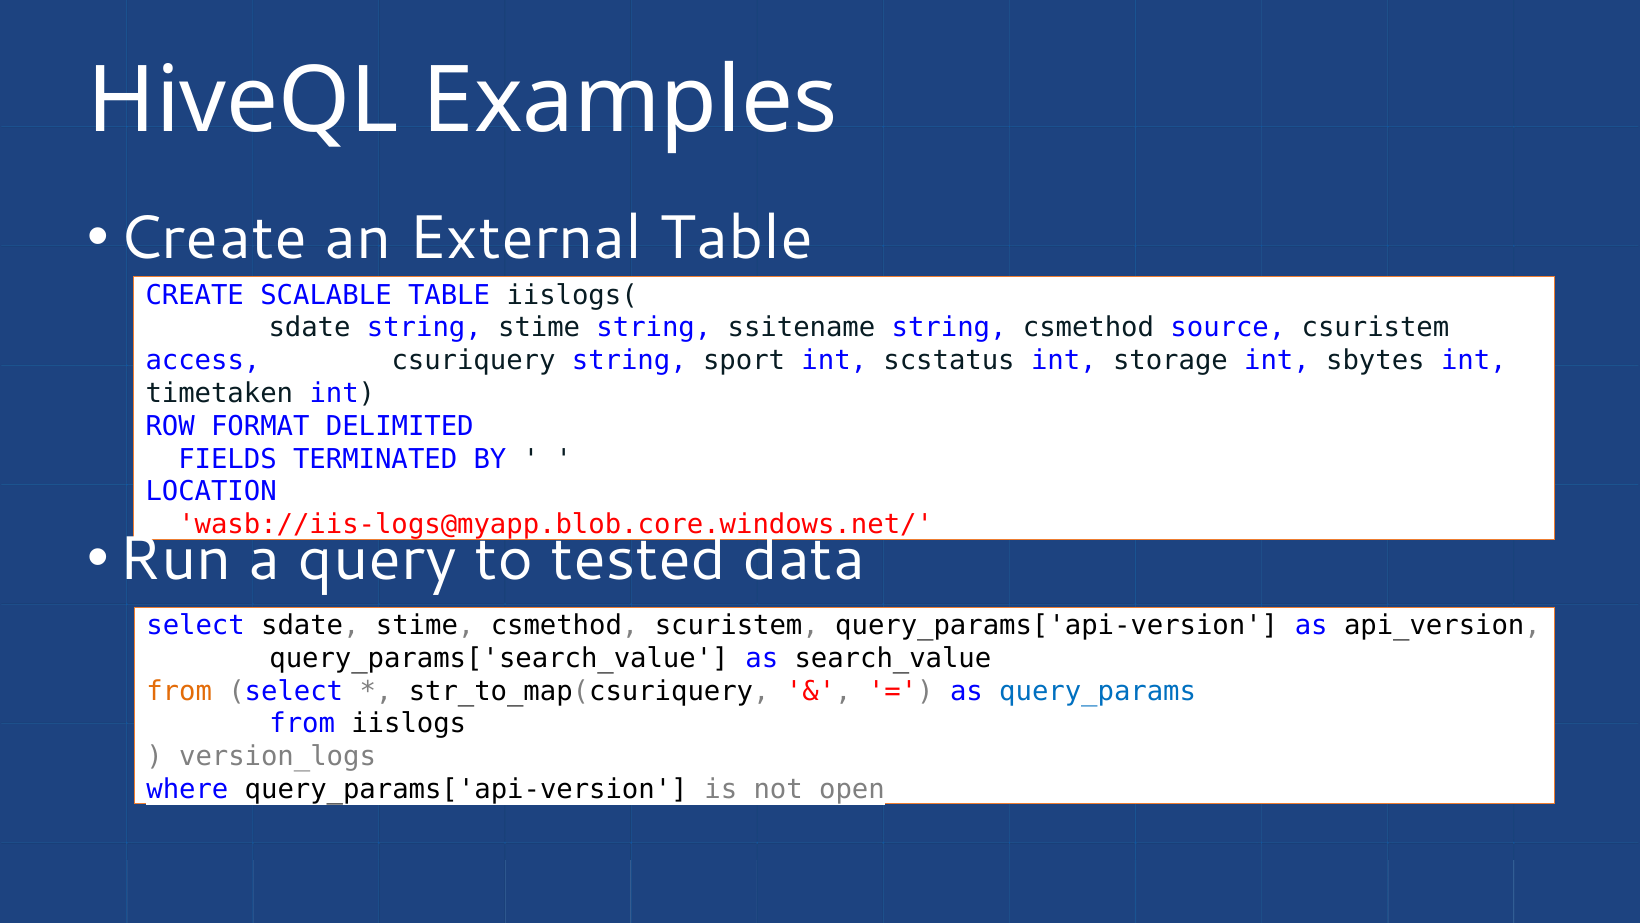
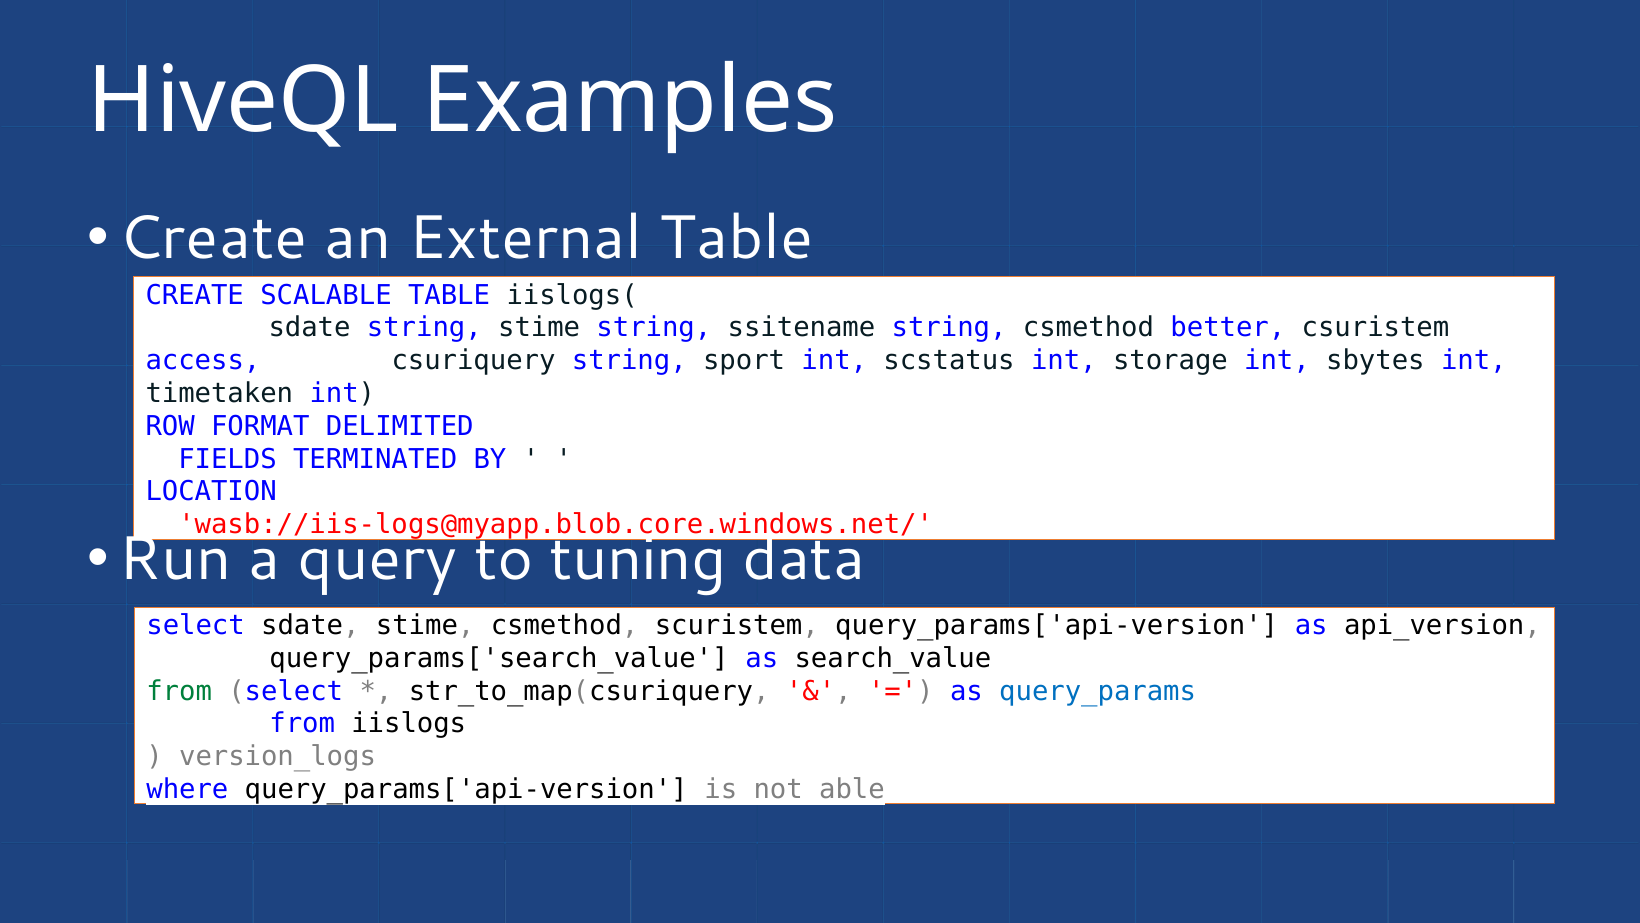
source: source -> better (1228, 328)
tested: tested -> tuning (638, 559)
from colour: orange -> green (179, 691)
open: open -> able (852, 789)
